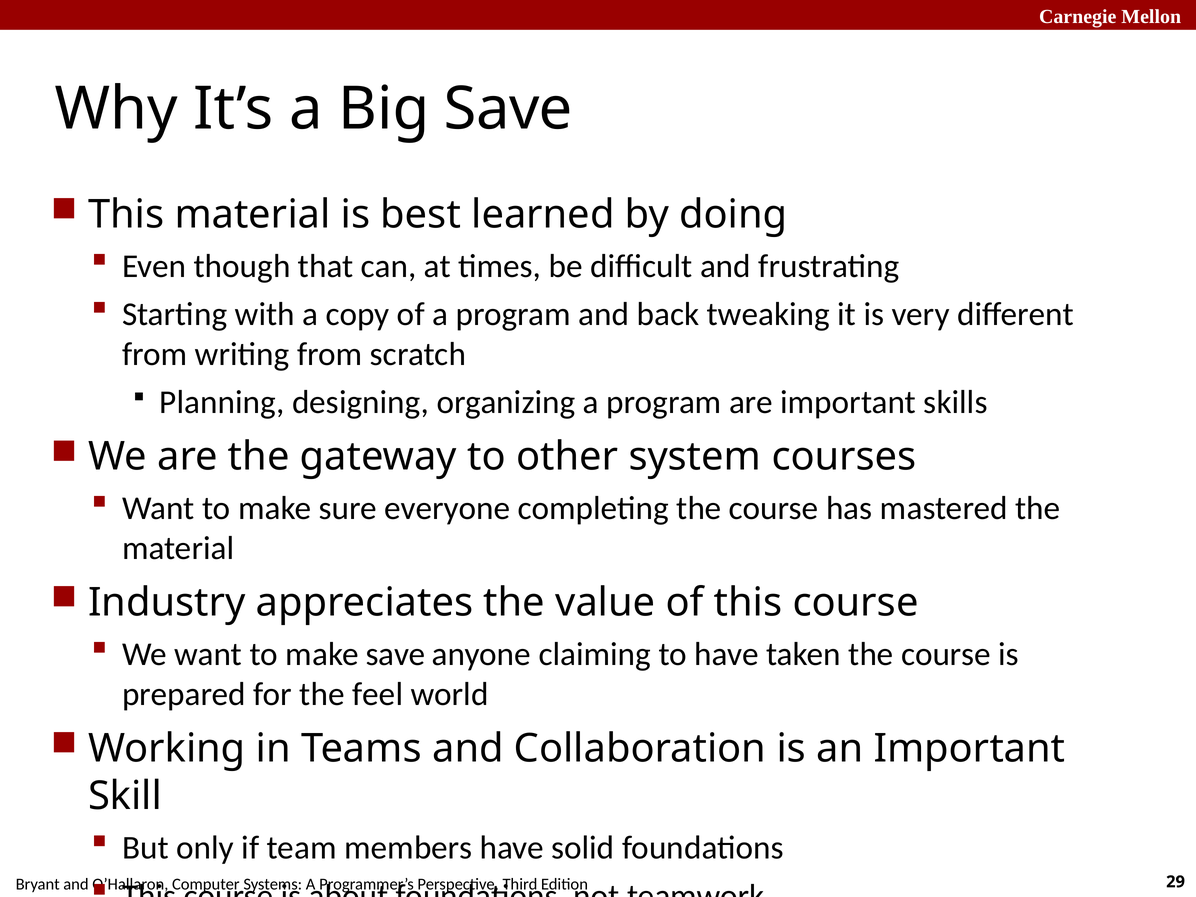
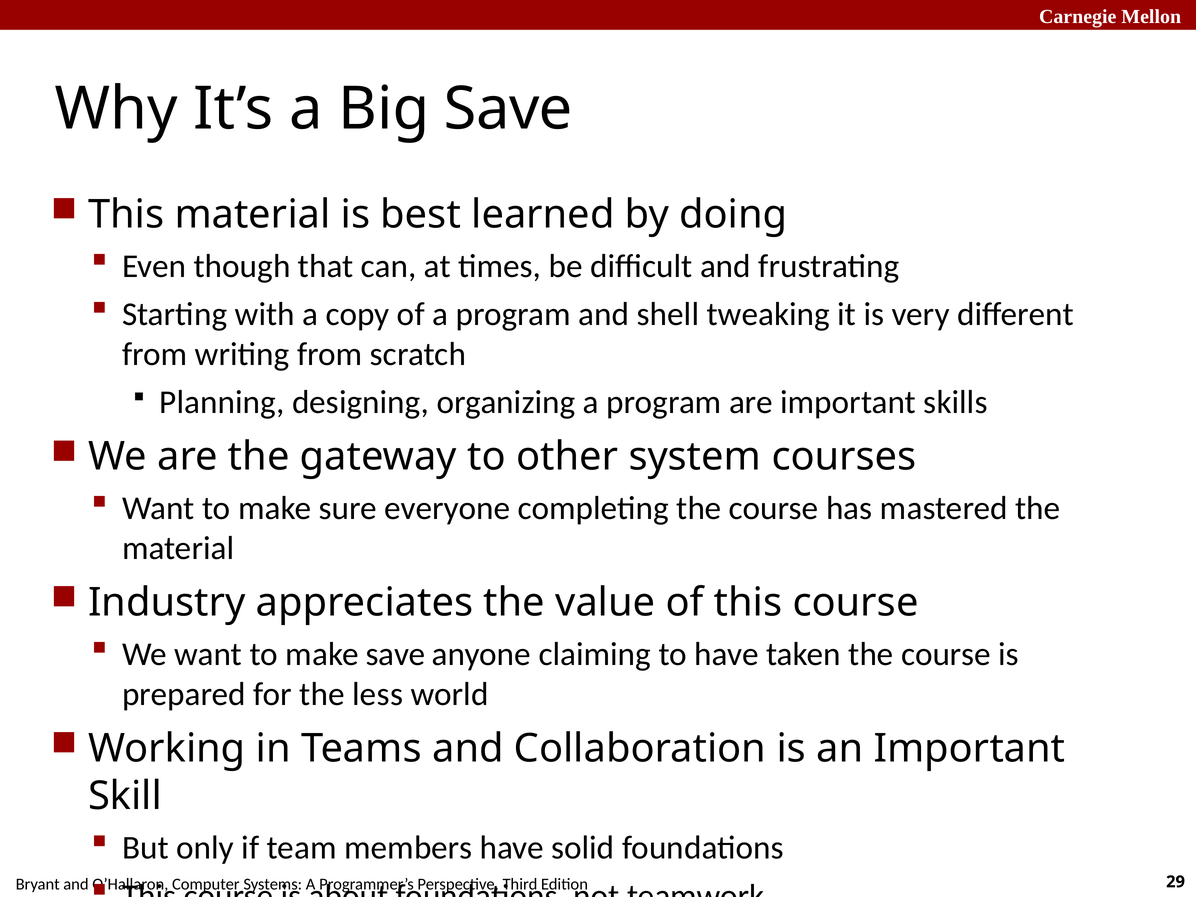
back: back -> shell (668, 314)
feel: feel -> less (378, 694)
